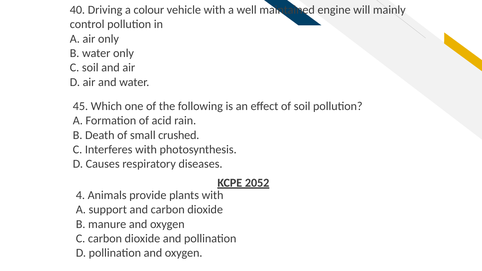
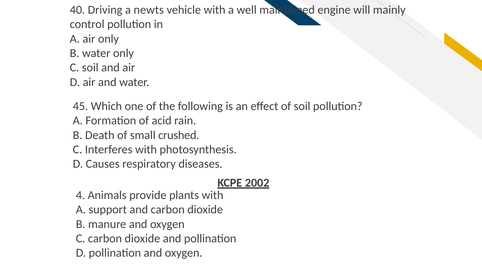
colour: colour -> newts (149, 10)
2052: 2052 -> 2002 (257, 183)
